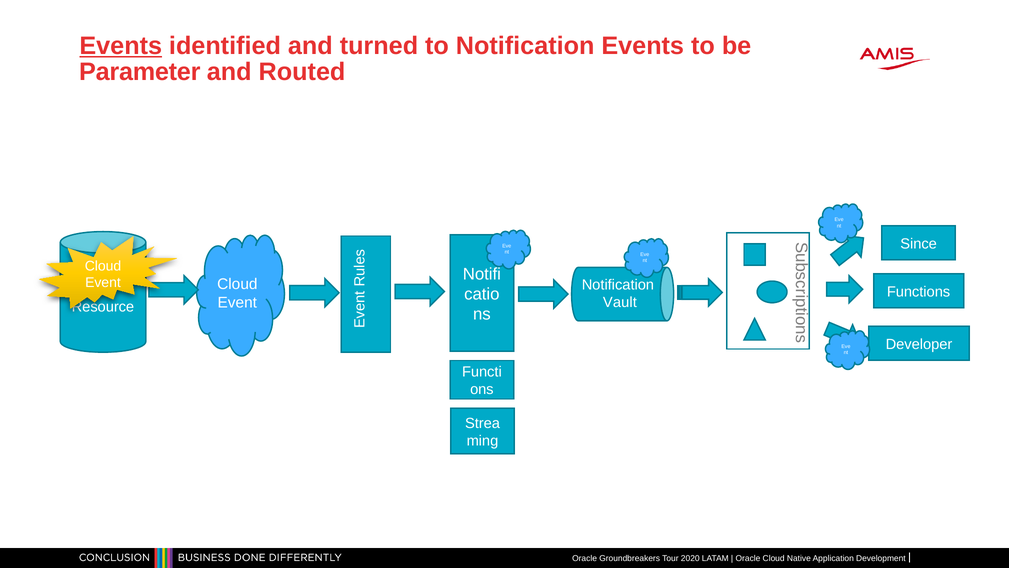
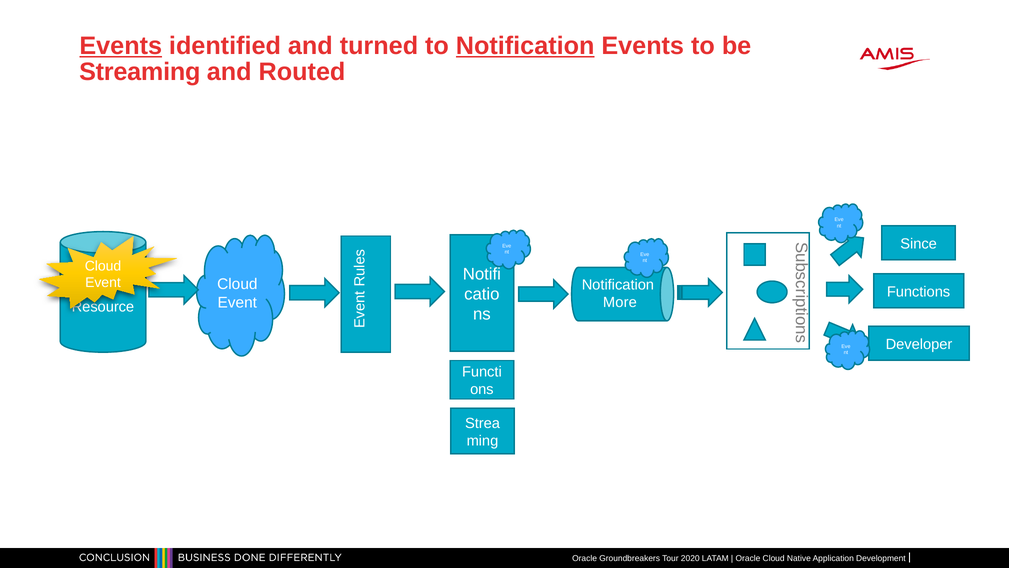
Notification underline: none -> present (525, 46)
Parameter: Parameter -> Streaming (140, 72)
Vault: Vault -> More (620, 302)
